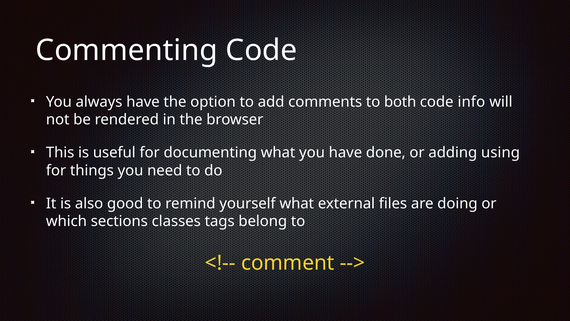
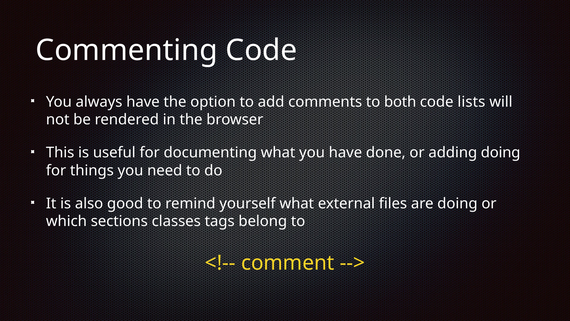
info: info -> lists (471, 102)
adding using: using -> doing (501, 152)
